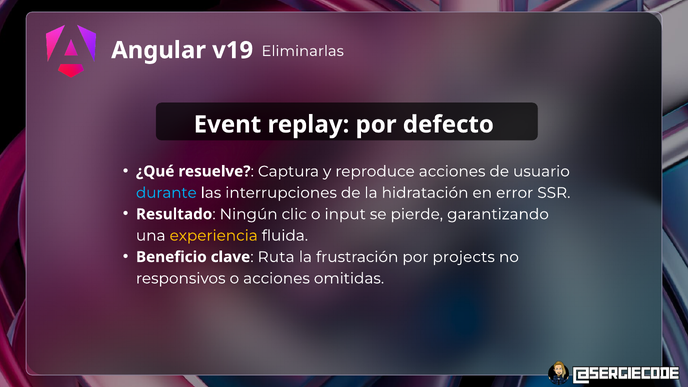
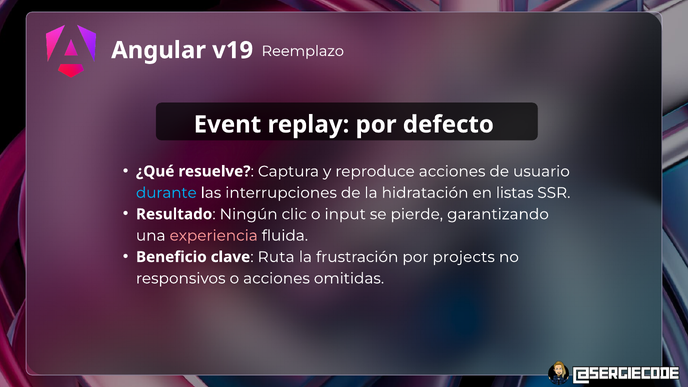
Eliminarlas: Eliminarlas -> Reemplazo (303, 51)
error: error -> listas (515, 193)
experiencia colour: yellow -> pink (214, 236)
